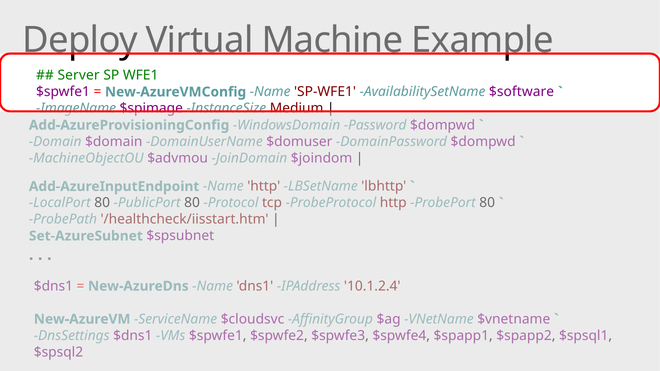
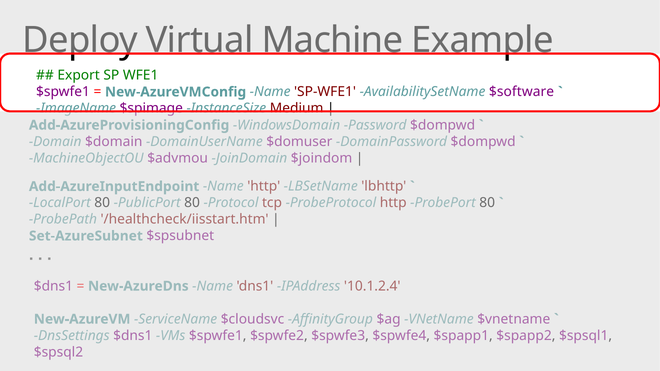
Server: Server -> Export (79, 75)
